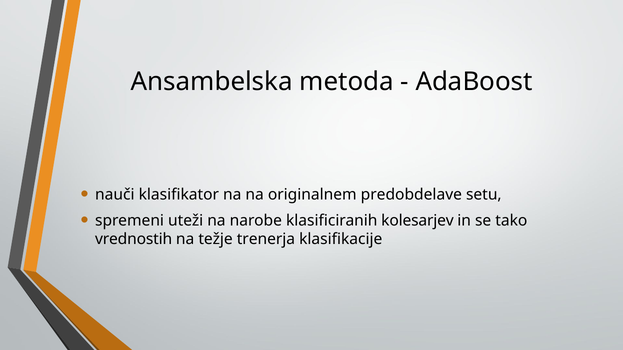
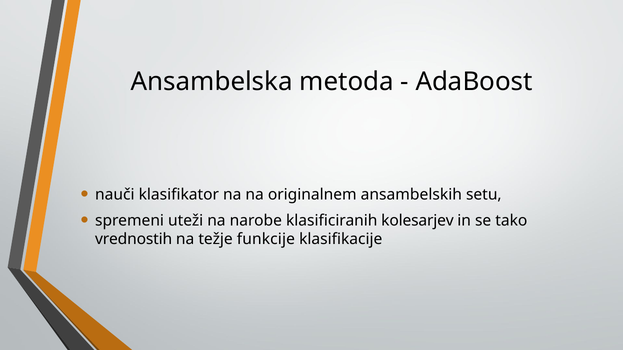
predobdelave: predobdelave -> ansambelskih (411, 195)
trenerja: trenerja -> funkcije (266, 239)
